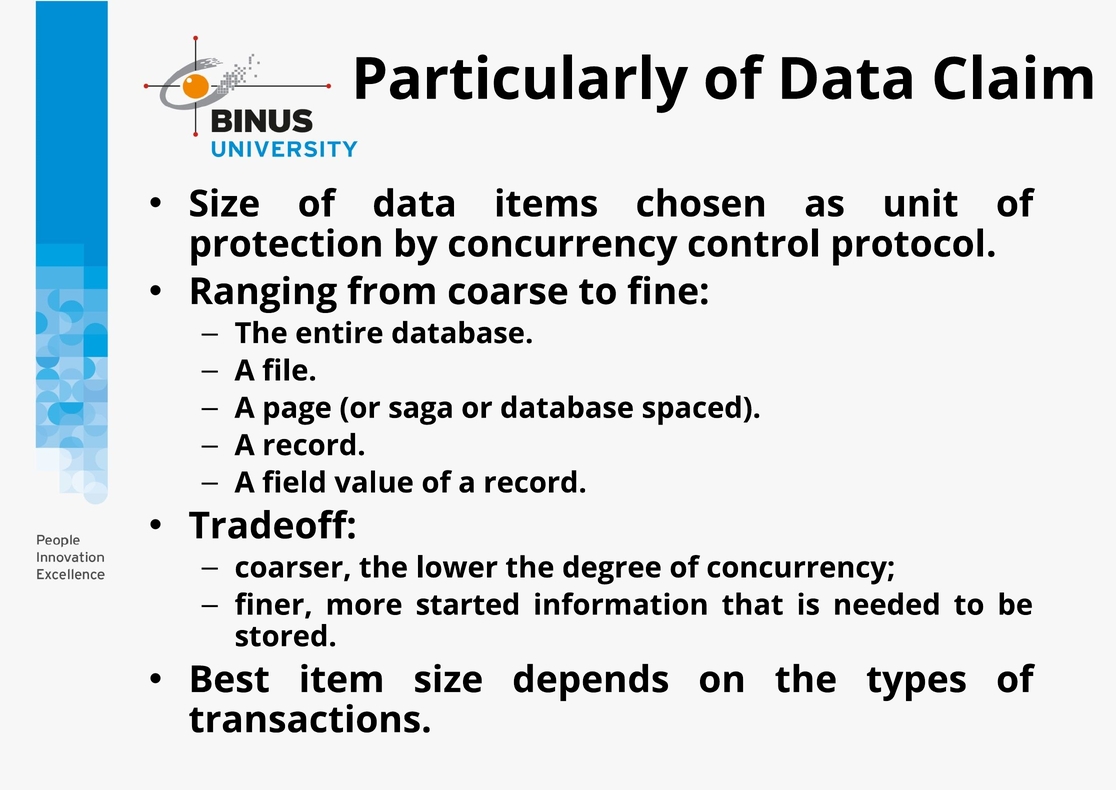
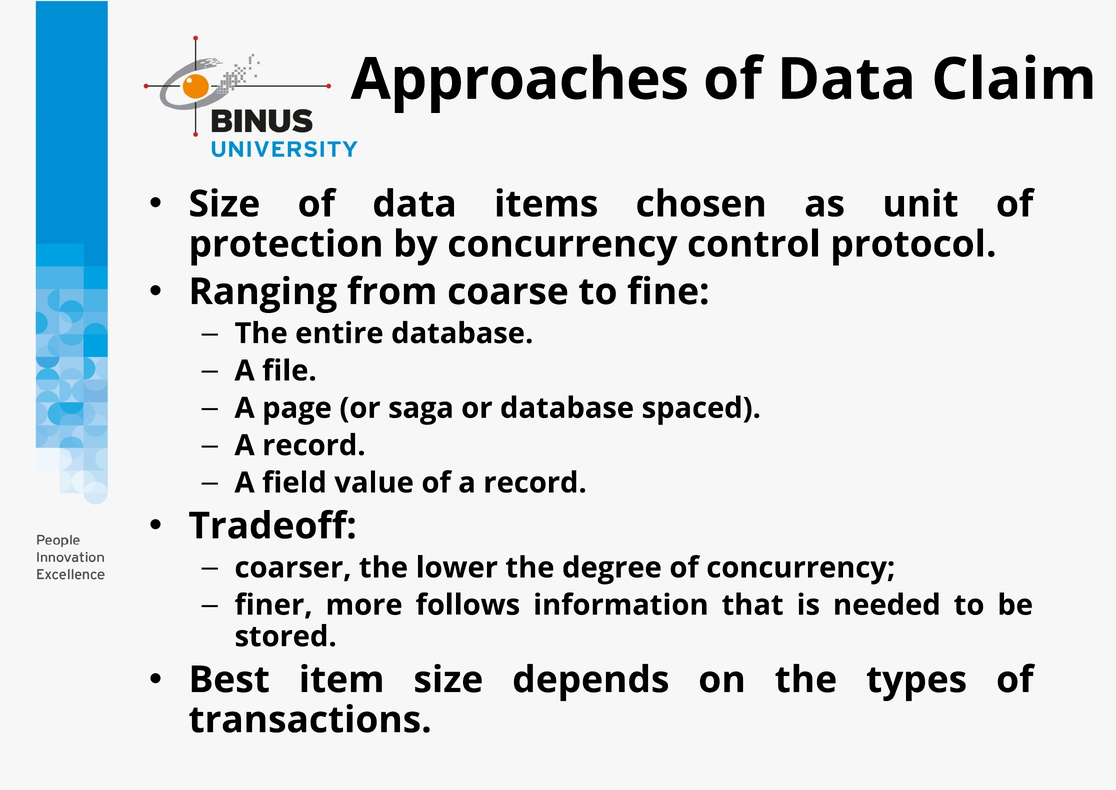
Particularly: Particularly -> Approaches (520, 80)
started: started -> follows (468, 605)
